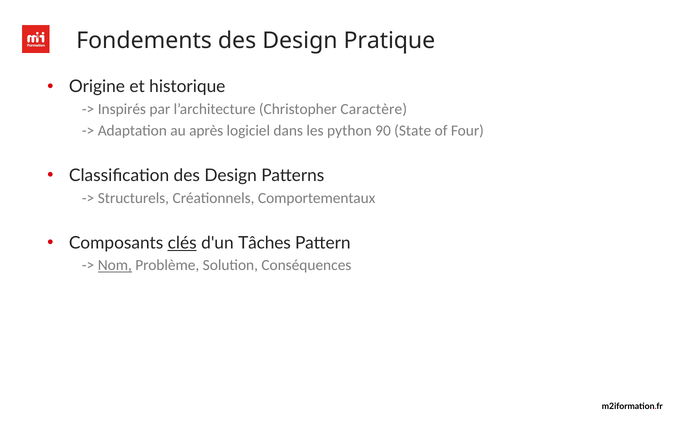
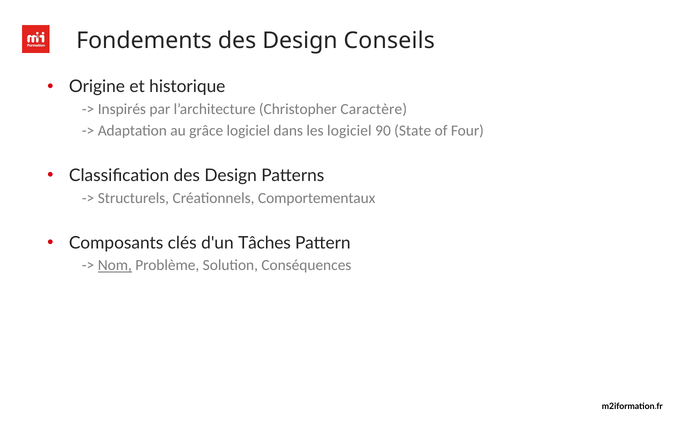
Pratique: Pratique -> Conseils (389, 41)
après: après -> grâce (206, 131)
les python: python -> logiciel (349, 131)
clés underline: present -> none (182, 243)
